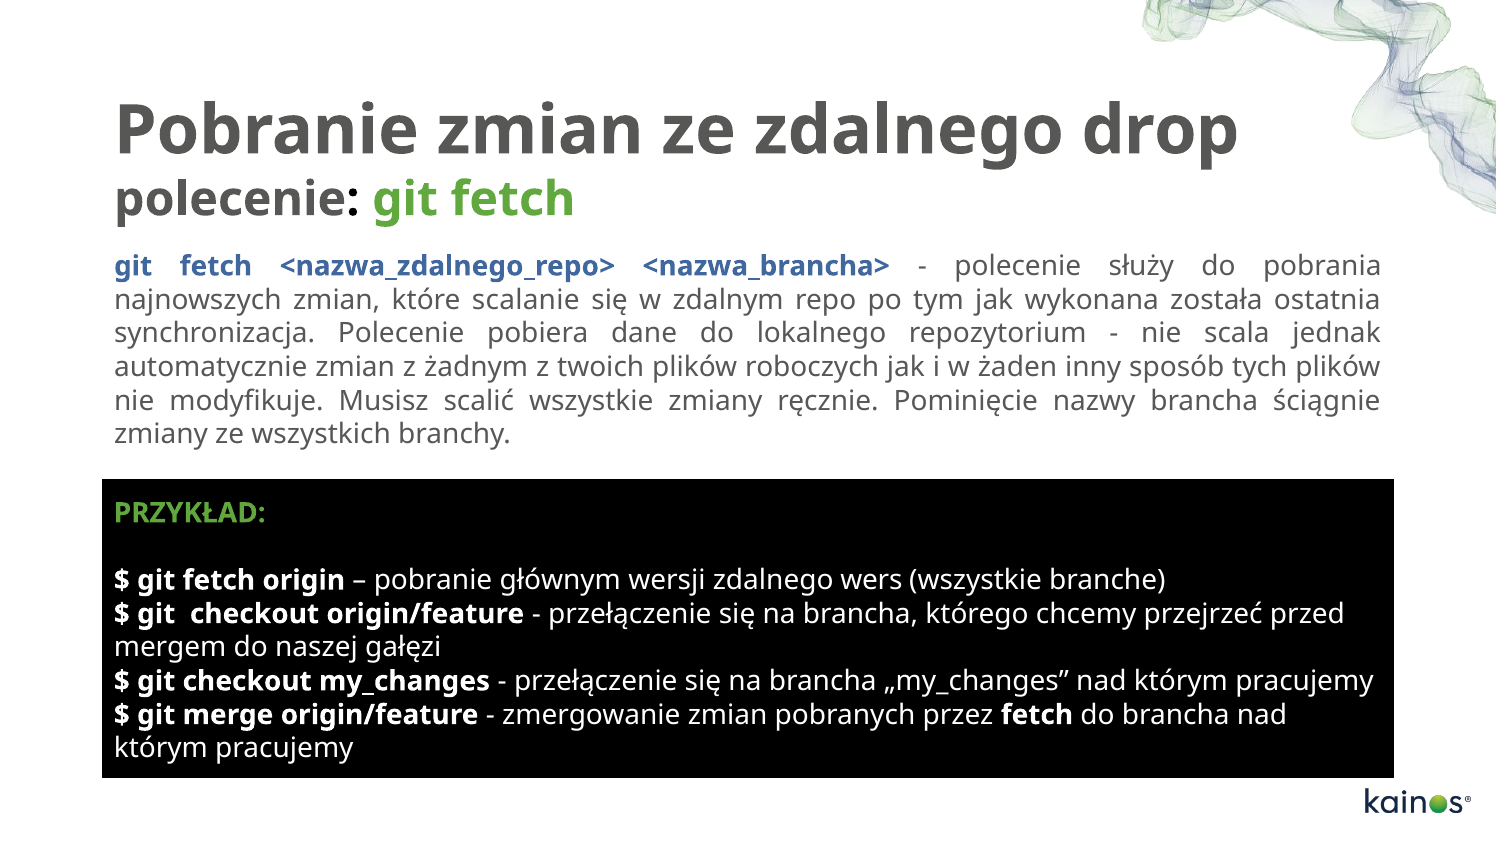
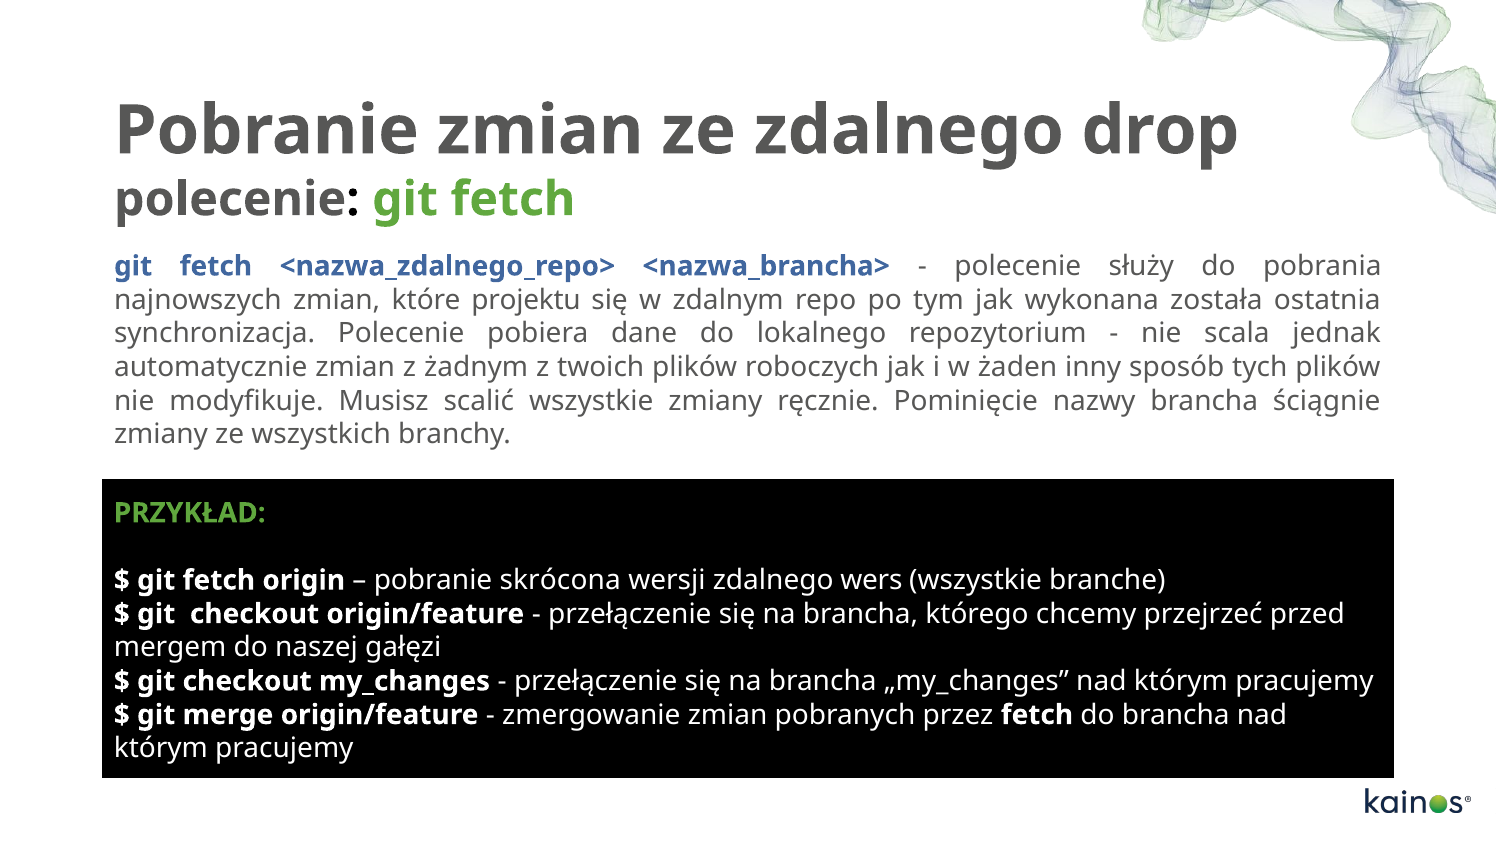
scalanie: scalanie -> projektu (526, 300)
głównym: głównym -> skrócona (560, 581)
